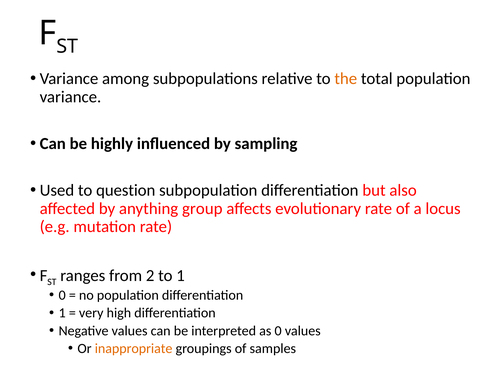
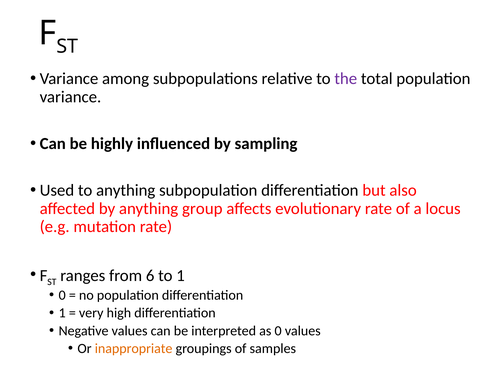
the colour: orange -> purple (346, 79)
to question: question -> anything (126, 190)
2: 2 -> 6 (150, 275)
